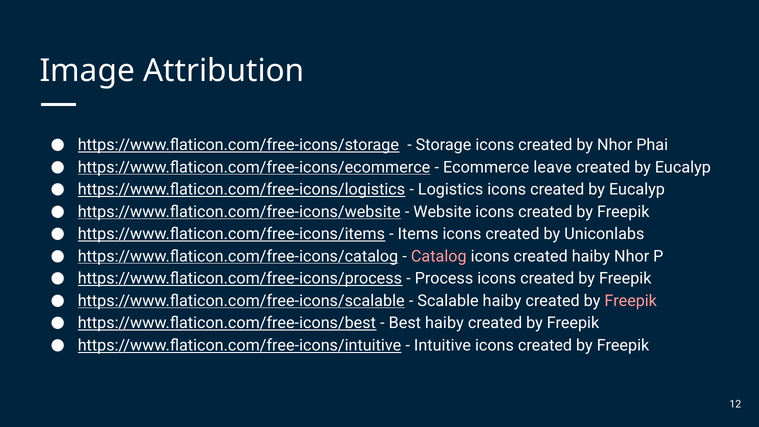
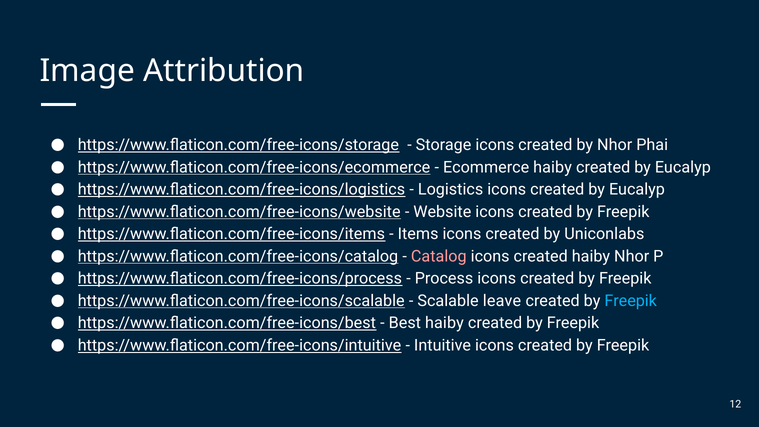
Ecommerce leave: leave -> haiby (553, 167)
Scalable haiby: haiby -> leave (502, 301)
Freepik colour: pink -> light blue (631, 301)
